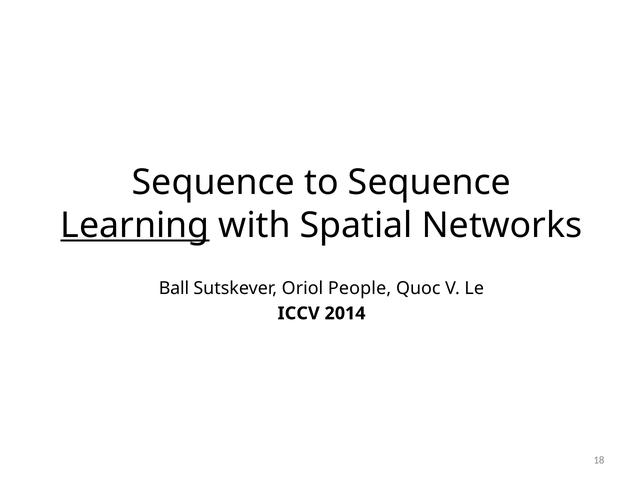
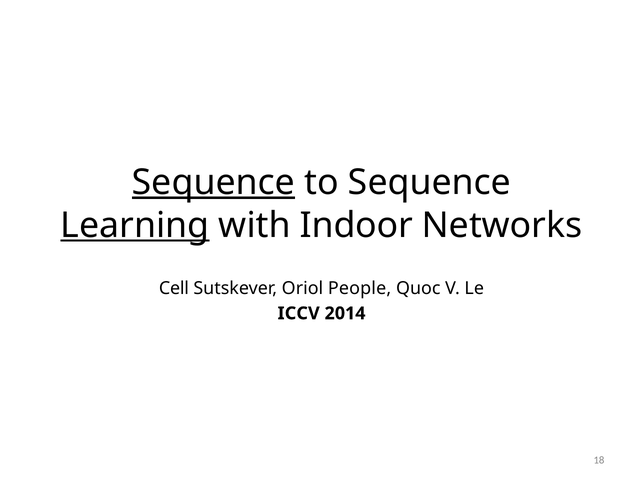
Sequence underline: none -> present (213, 183)
Spatial: Spatial -> Indoor (356, 225)
Ball: Ball -> Cell (174, 288)
